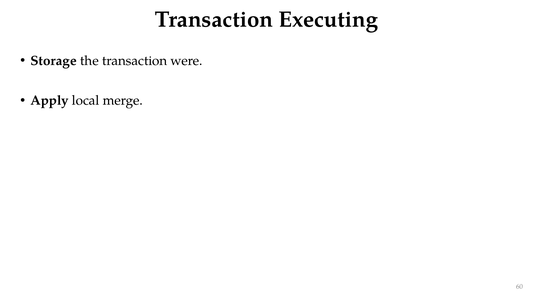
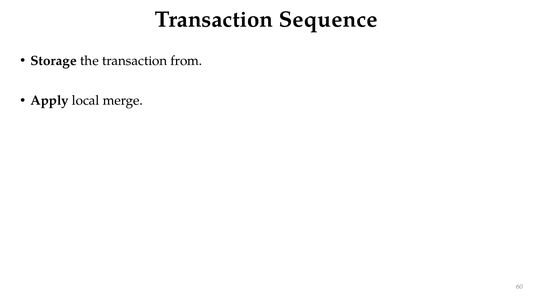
Executing: Executing -> Sequence (328, 20)
were: were -> from (186, 61)
